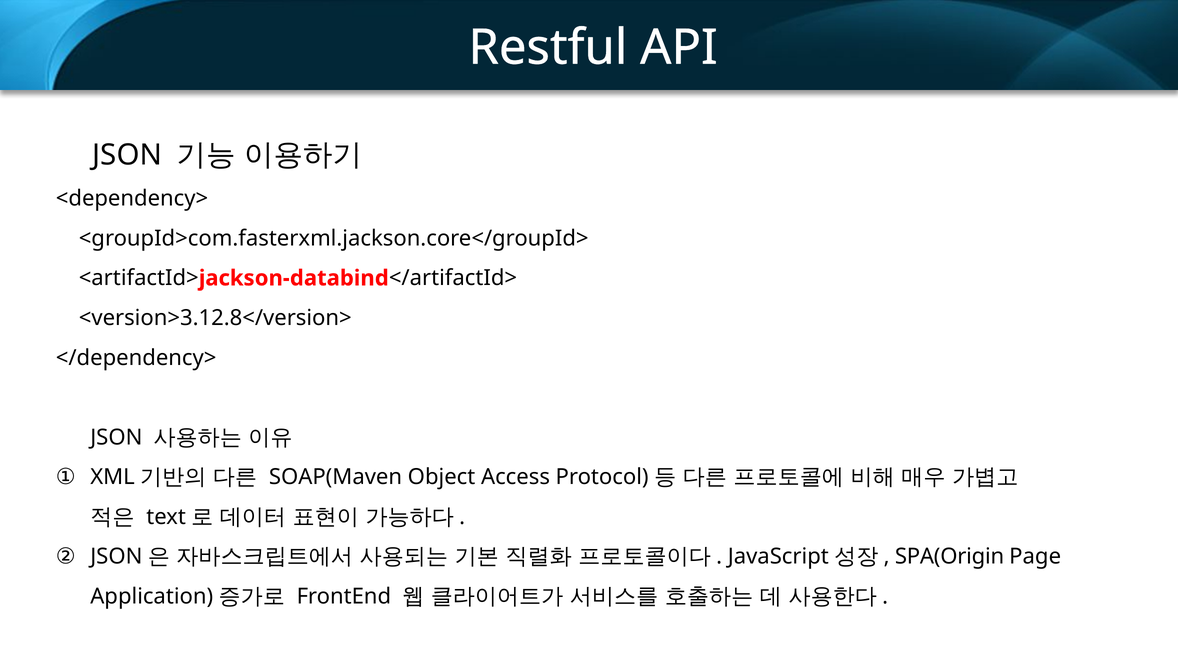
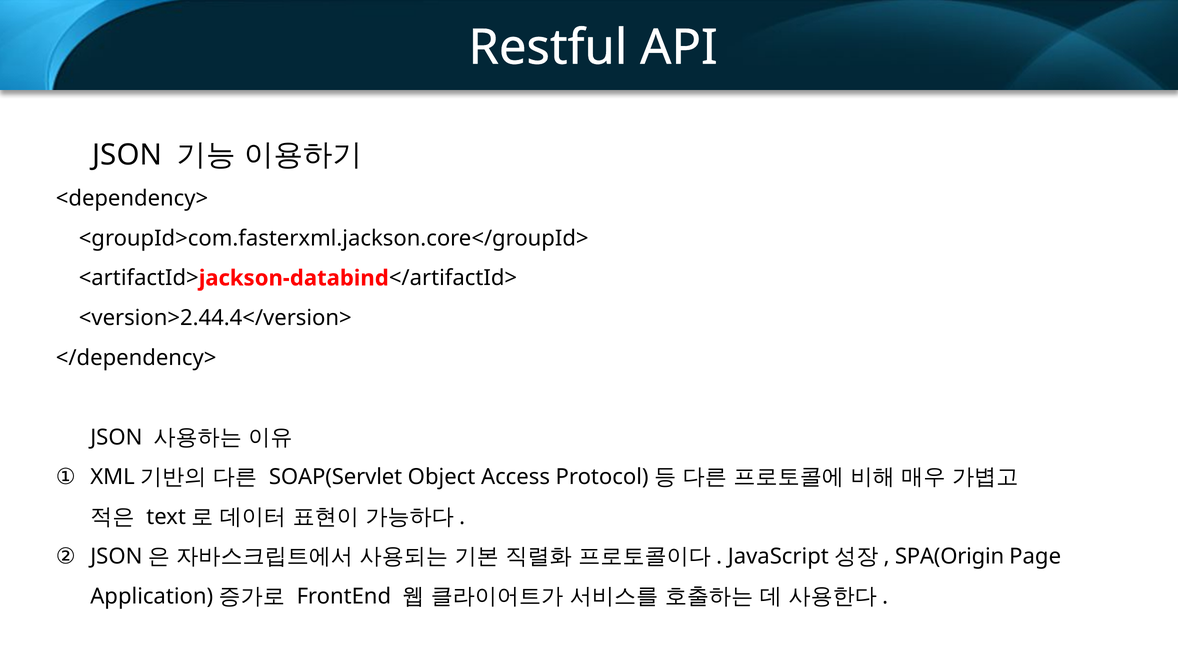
<version>3.12.8</version>: <version>3.12.8</version> -> <version>2.44.4</version> (215, 318)
SOAP(Maven: SOAP(Maven -> SOAP(Servlet (336, 477)
